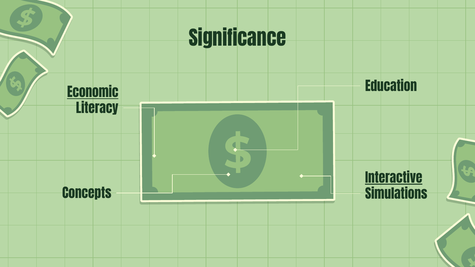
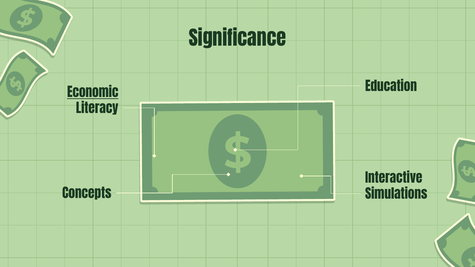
Interactive underline: present -> none (394, 179)
